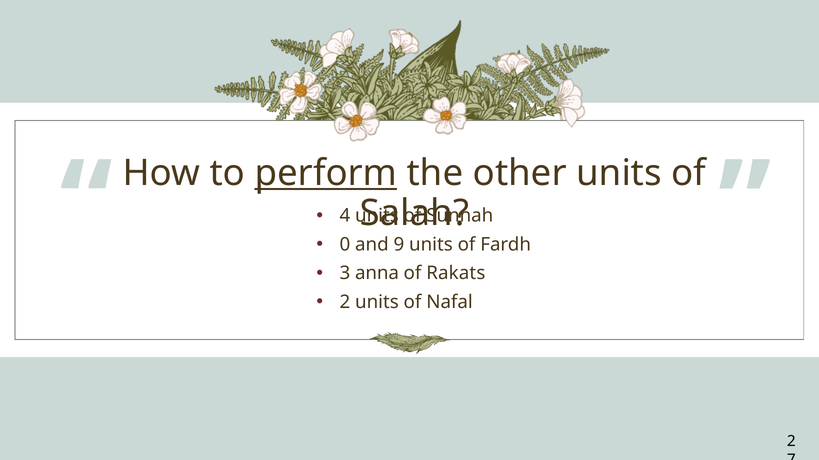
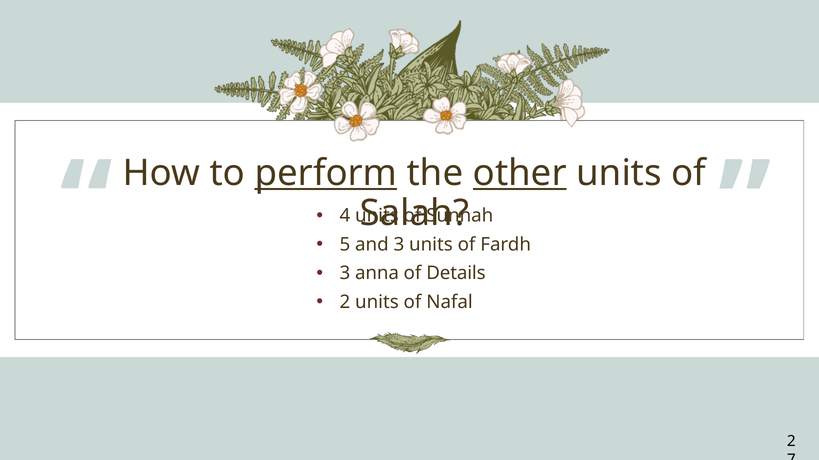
other underline: none -> present (520, 174)
0: 0 -> 5 (345, 245)
and 9: 9 -> 3 (399, 245)
Rakats: Rakats -> Details (456, 274)
